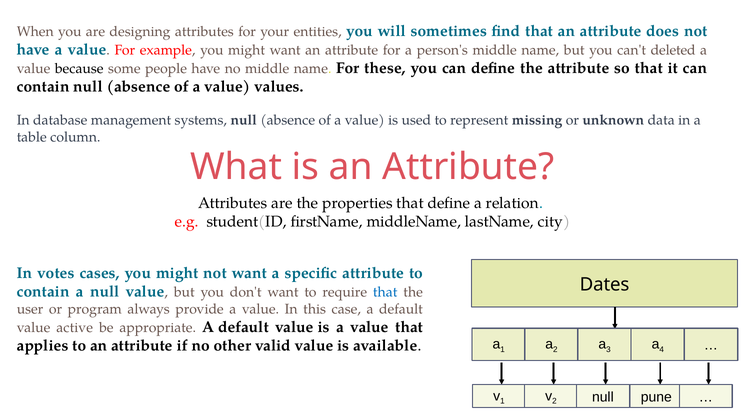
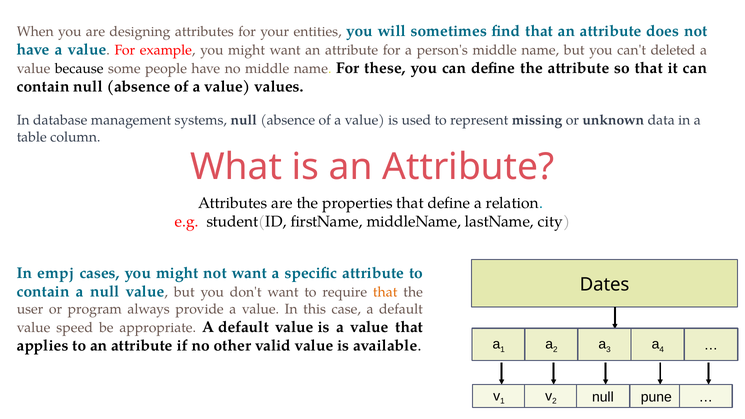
votes: votes -> empj (56, 273)
that colour: blue -> orange (385, 292)
active: active -> speed (75, 328)
